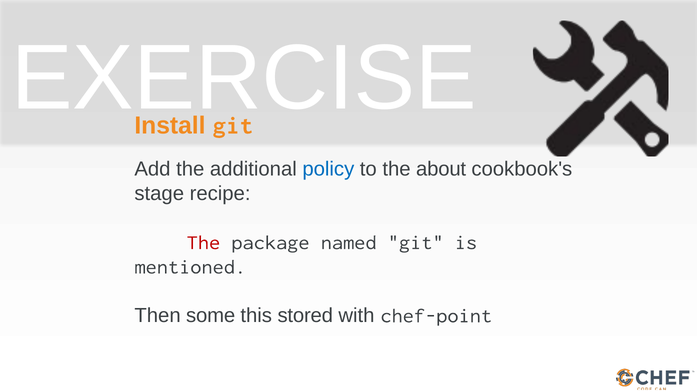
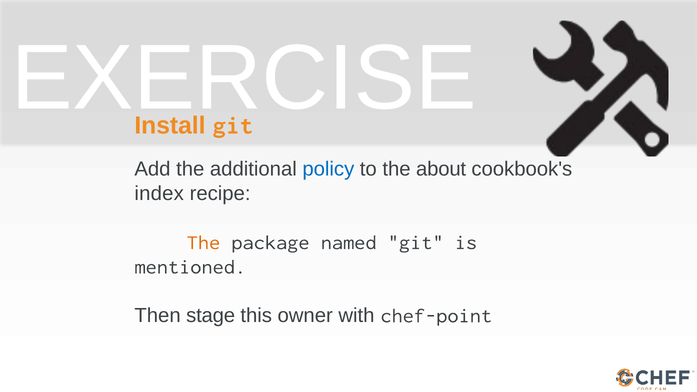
stage: stage -> index (159, 194)
The colour: red -> orange (203, 242)
some: some -> stage (211, 316)
stored: stored -> owner (305, 316)
